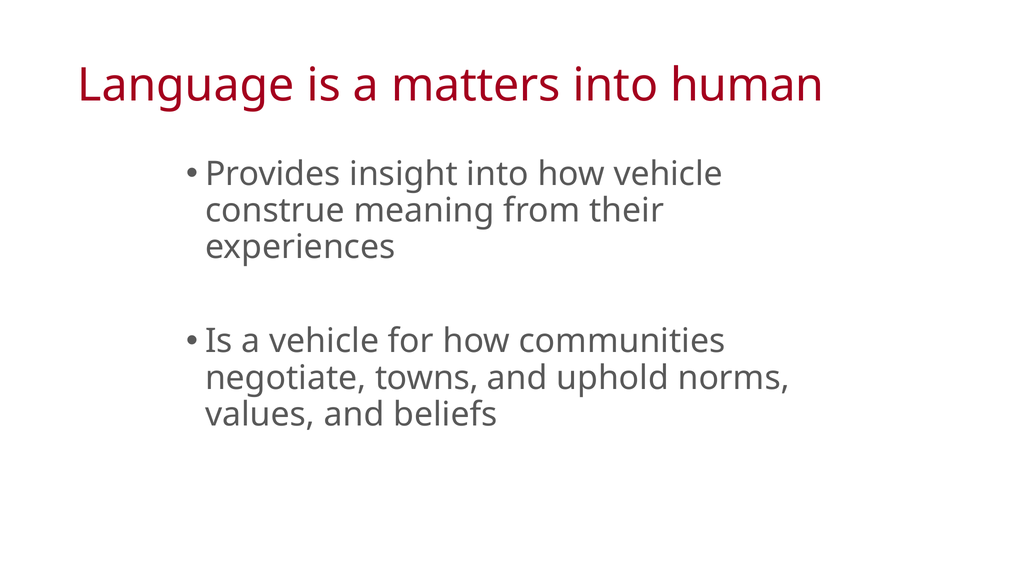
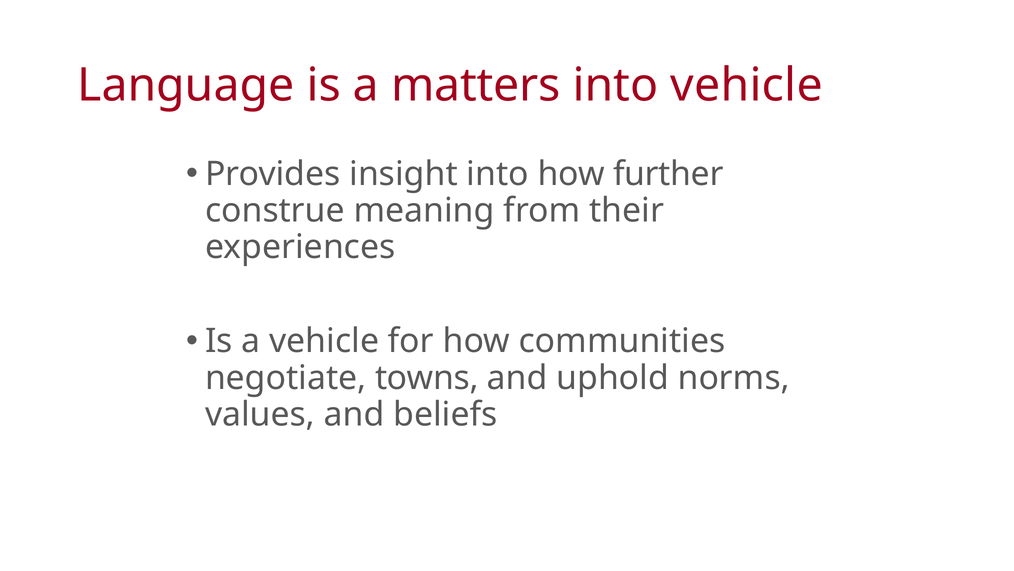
into human: human -> vehicle (747, 85)
how vehicle: vehicle -> further (668, 174)
